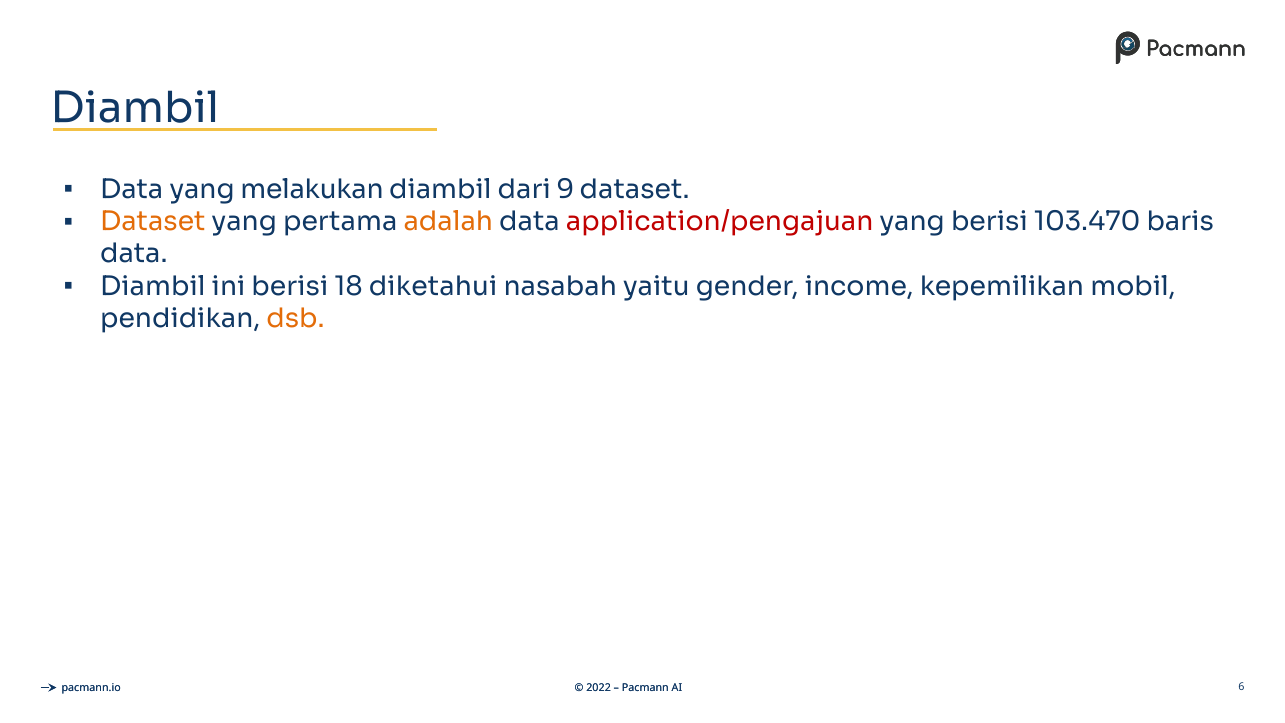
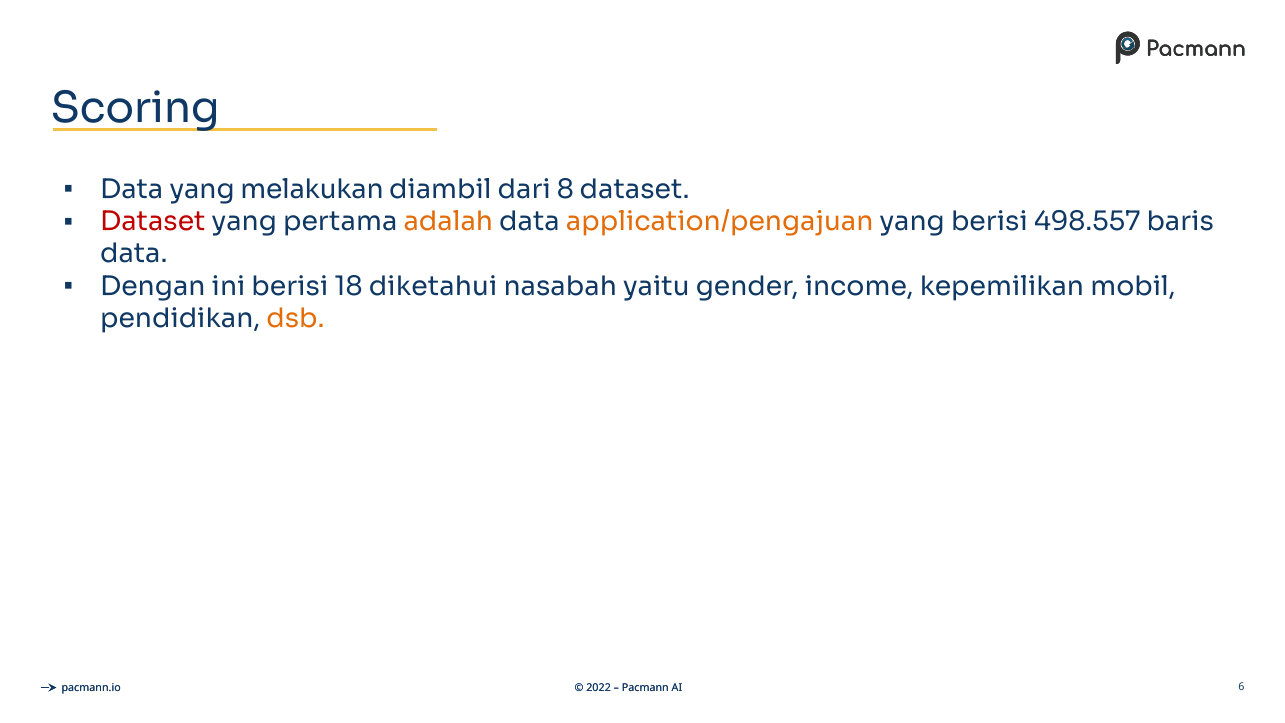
Diambil: Diambil -> Scoring (135, 108)
9: 9 -> 8 (565, 190)
Dataset colour: orange -> red (153, 222)
application/pengajuan colour: red -> orange (720, 222)
103.470: 103.470 -> 498.557 (1087, 222)
Diambil: Diambil -> Dengan (153, 286)
